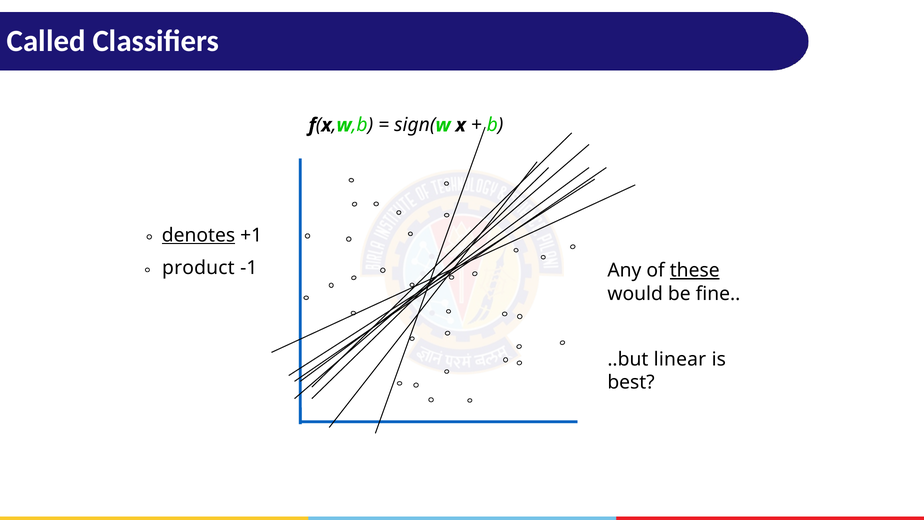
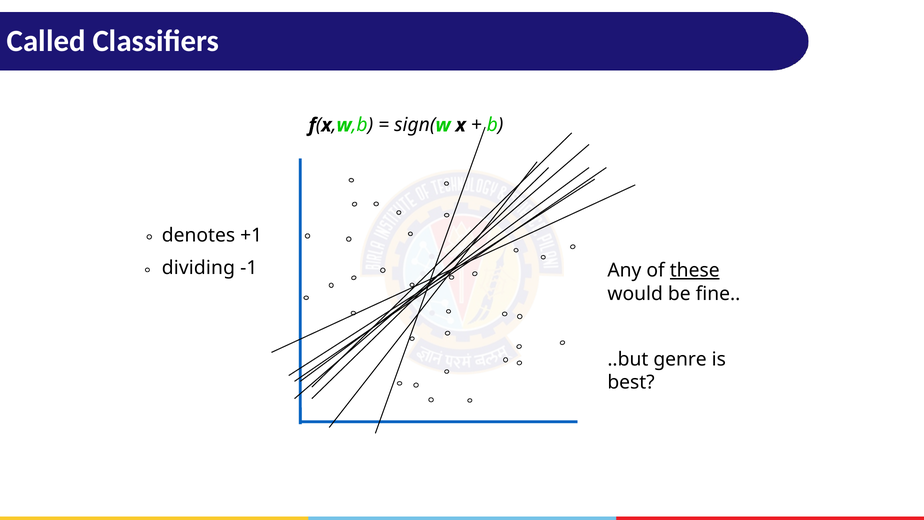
denotes underline: present -> none (198, 235)
product: product -> dividing (198, 268)
linear: linear -> genre (680, 359)
